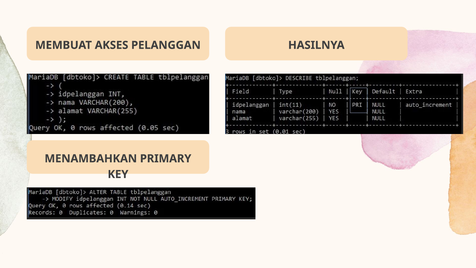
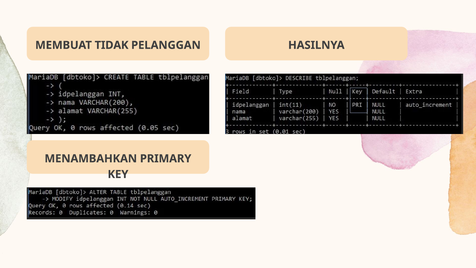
AKSES: AKSES -> TIDAK (112, 45)
